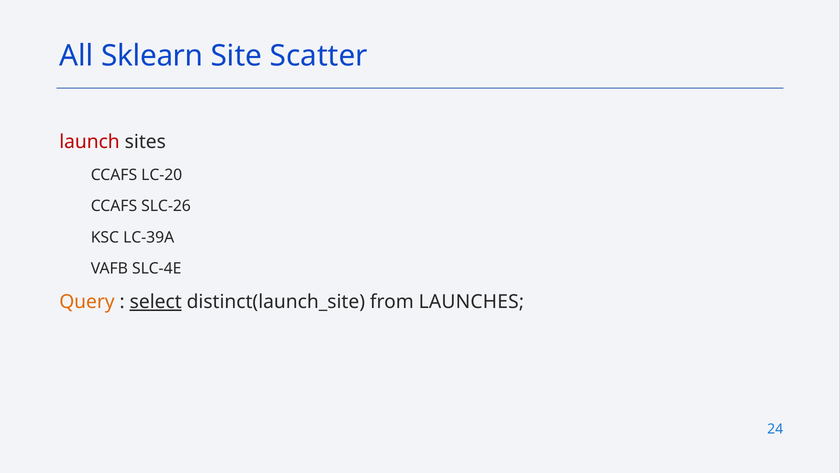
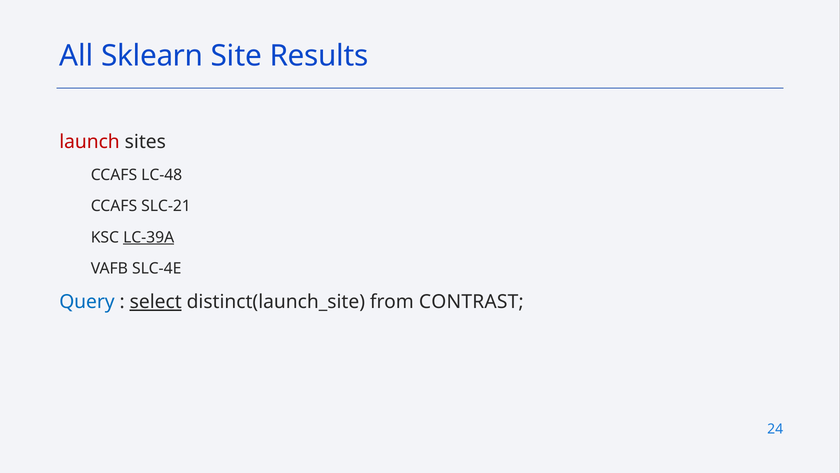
Scatter: Scatter -> Results (319, 56)
LC-20: LC-20 -> LC-48 (162, 175)
SLC-26: SLC-26 -> SLC-21 (166, 206)
LC-39A underline: none -> present (149, 237)
Query colour: orange -> blue (87, 302)
LAUNCHES: LAUNCHES -> CONTRAST (471, 302)
